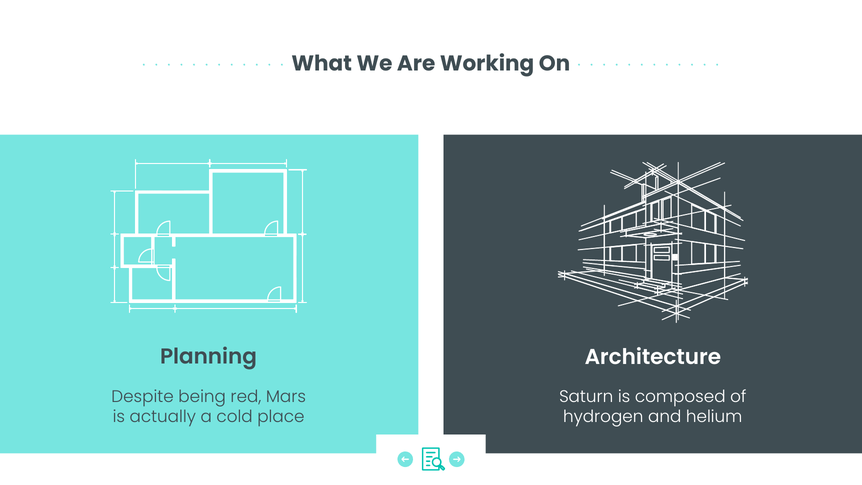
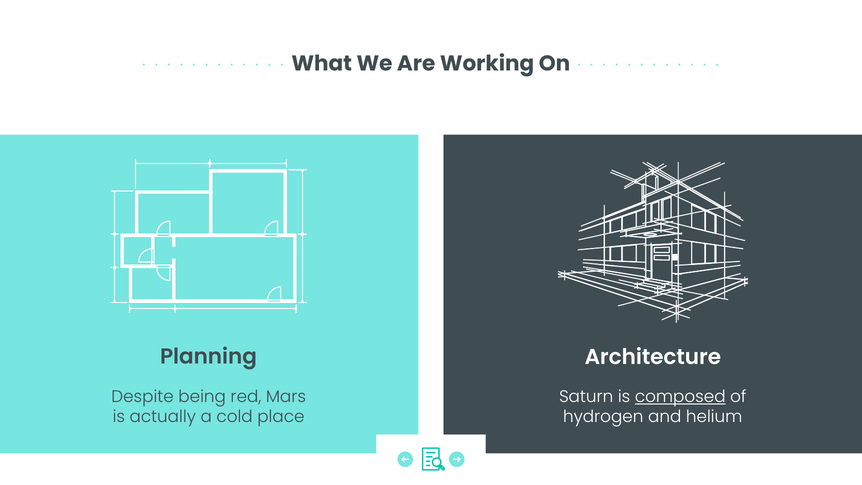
composed underline: none -> present (680, 397)
